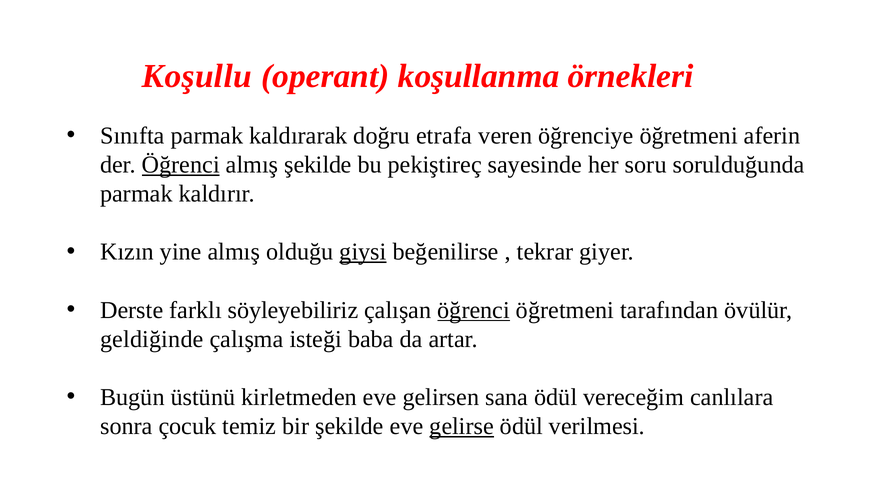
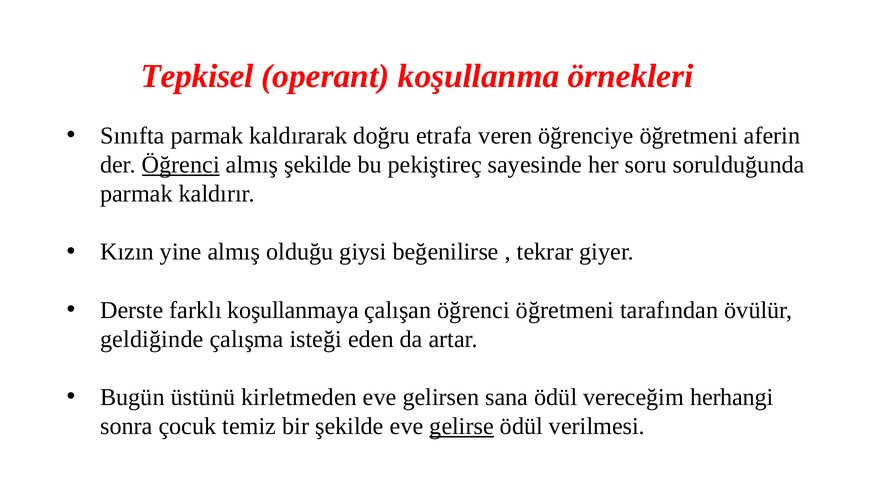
Koşullu: Koşullu -> Tepkisel (197, 76)
giysi underline: present -> none (363, 252)
söyleyebiliriz: söyleyebiliriz -> koşullanmaya (293, 310)
öğrenci underline: present -> none (474, 310)
baba: baba -> eden (371, 339)
canlılara: canlılara -> herhangi (732, 397)
